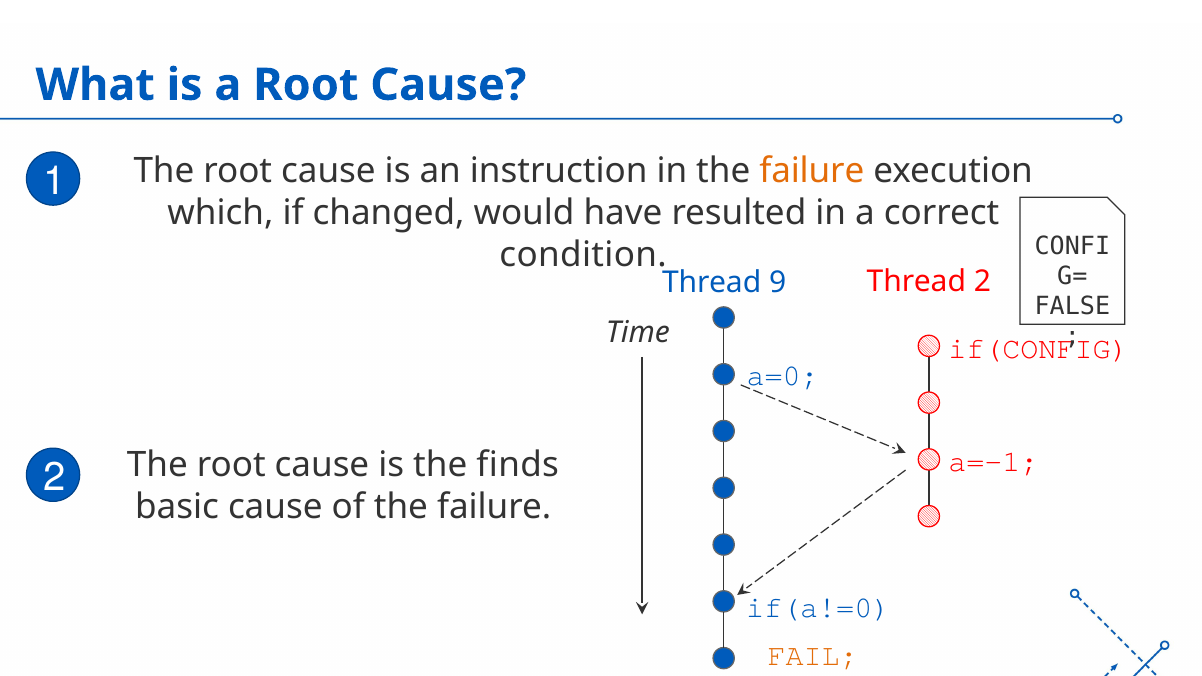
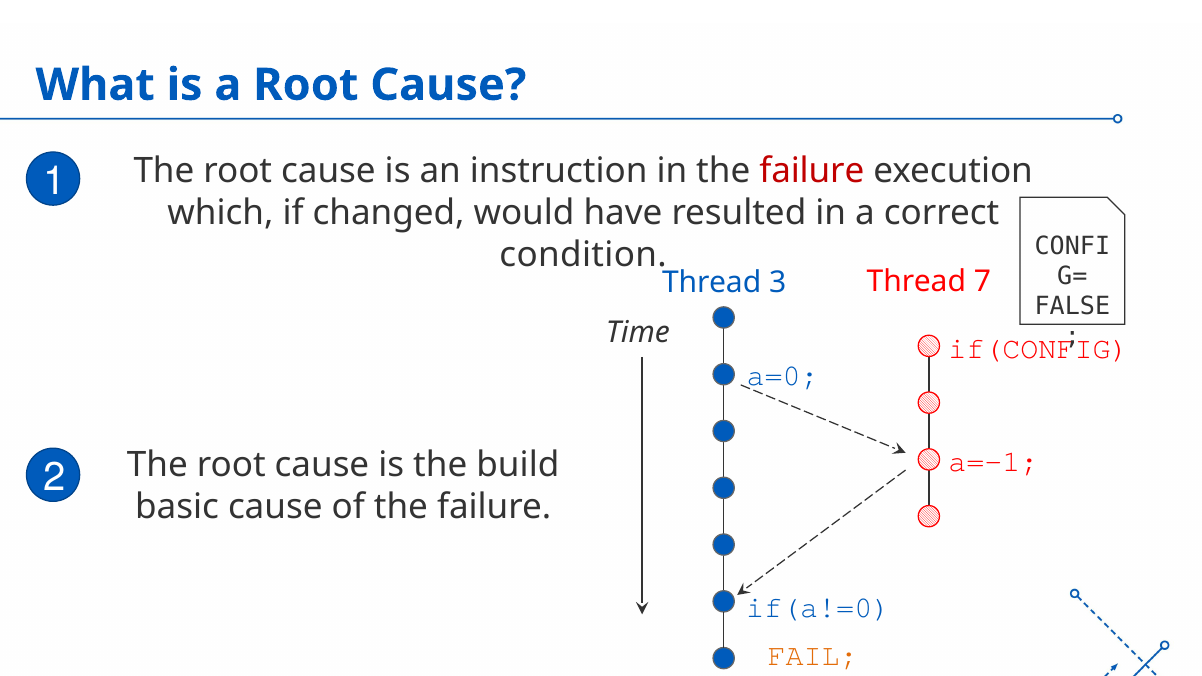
failure colour: orange -> red (812, 171)
Thread 2: 2 -> 7 (982, 282)
9: 9 -> 3 (778, 283)
finds: finds -> build (518, 465)
